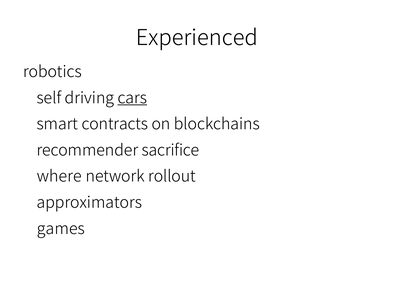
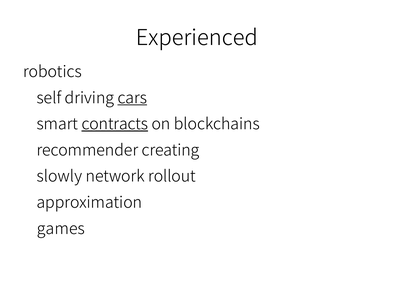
contracts underline: none -> present (115, 124)
sacrifice: sacrifice -> creating (170, 150)
where: where -> slowly (59, 176)
approximators: approximators -> approximation (89, 202)
